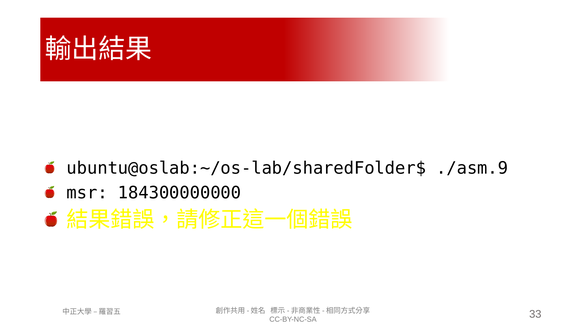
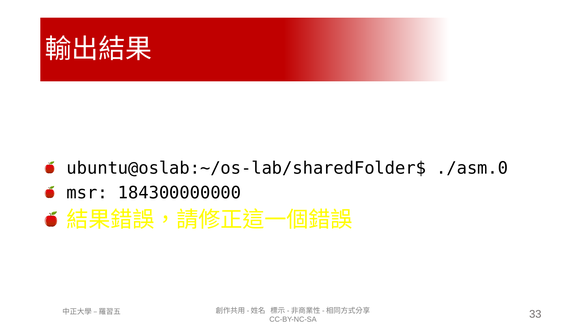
./asm.9: ./asm.9 -> ./asm.0 (472, 168)
